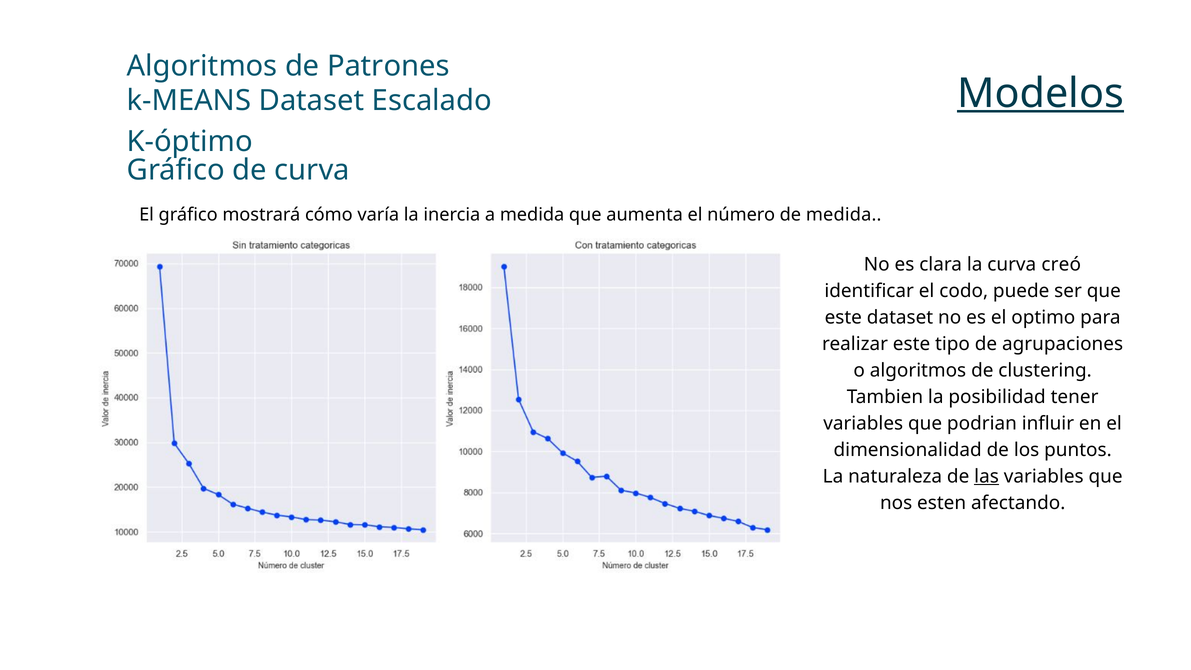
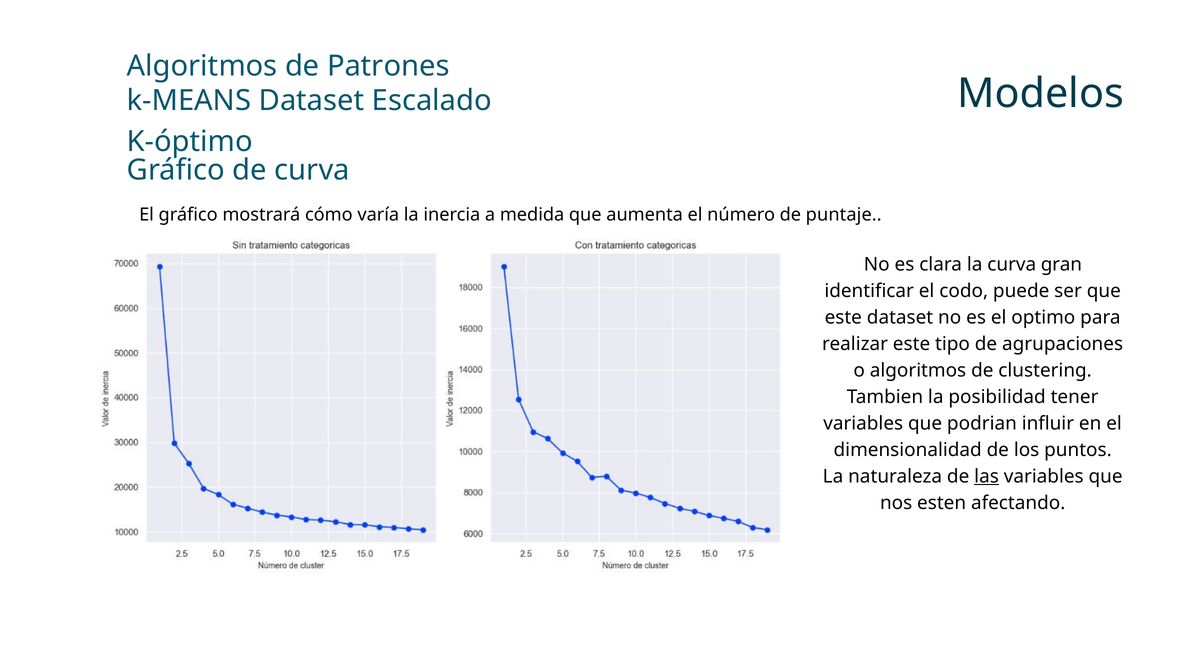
Modelos underline: present -> none (1041, 94)
de medida: medida -> puntaje (844, 215)
creó: creó -> gran (1061, 264)
